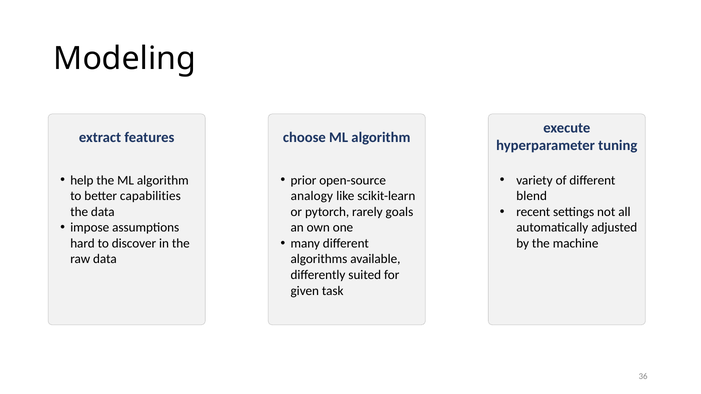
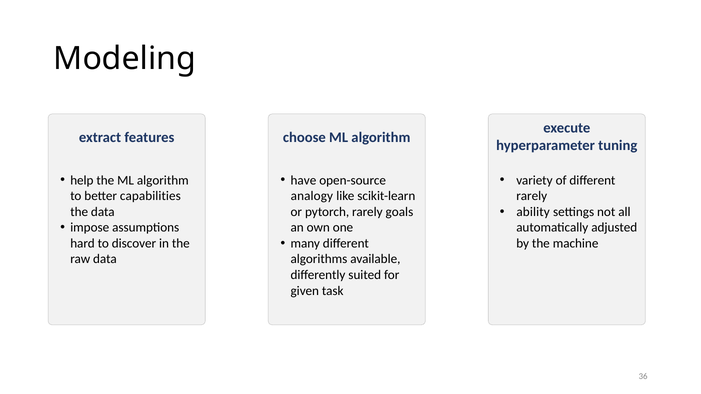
prior: prior -> have (303, 181)
blend: blend -> rarely (532, 196)
recent: recent -> ability (533, 212)
